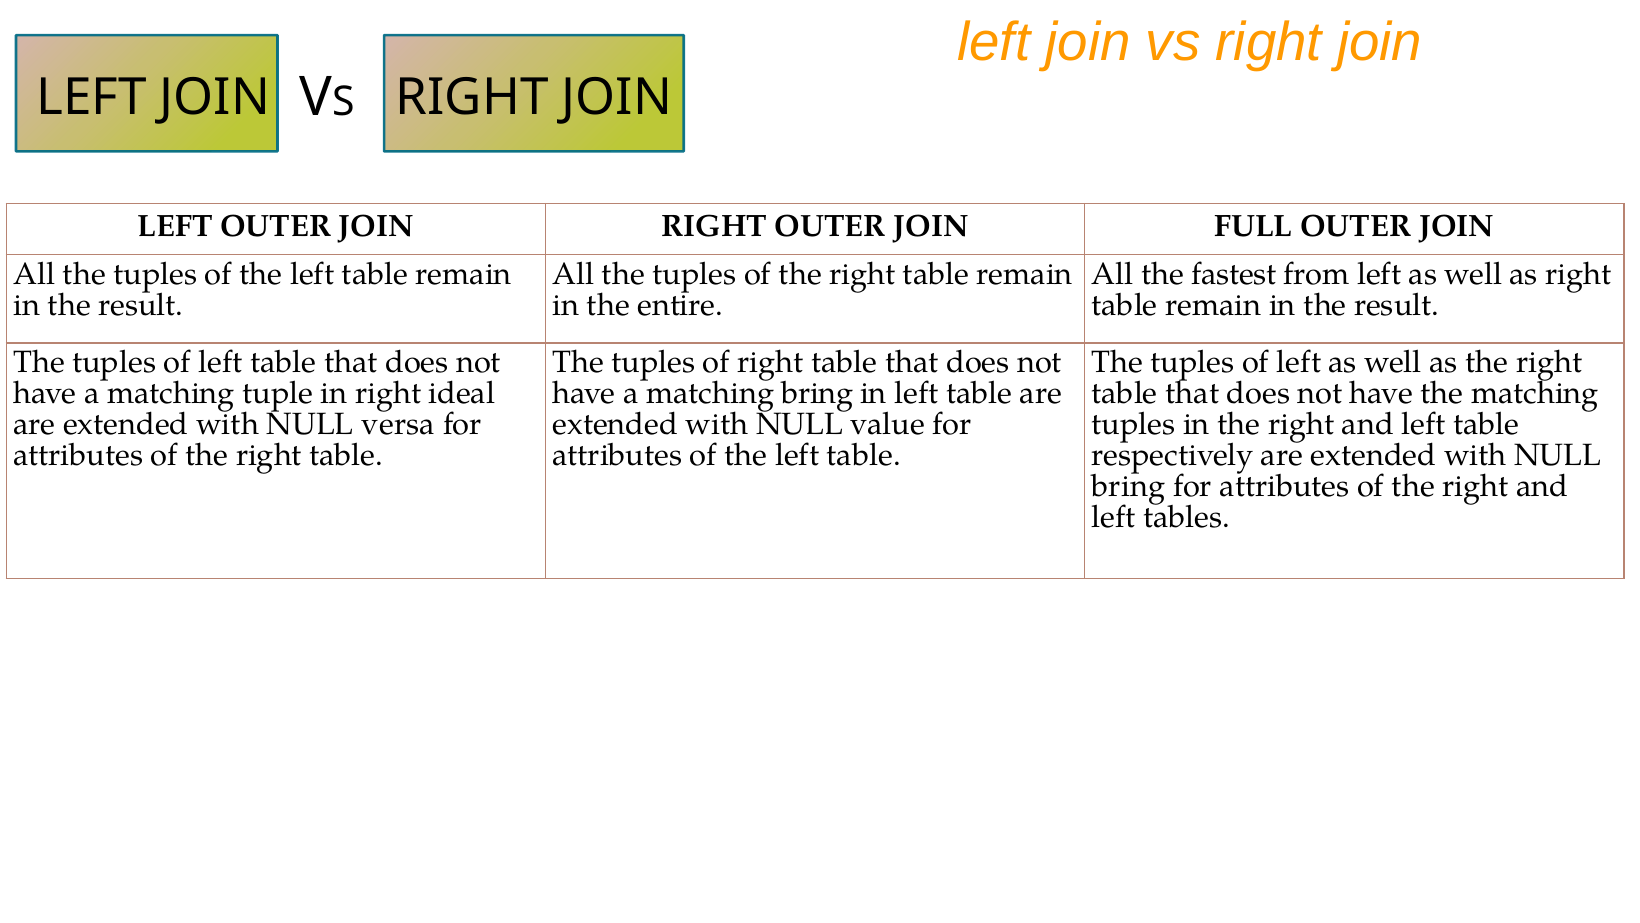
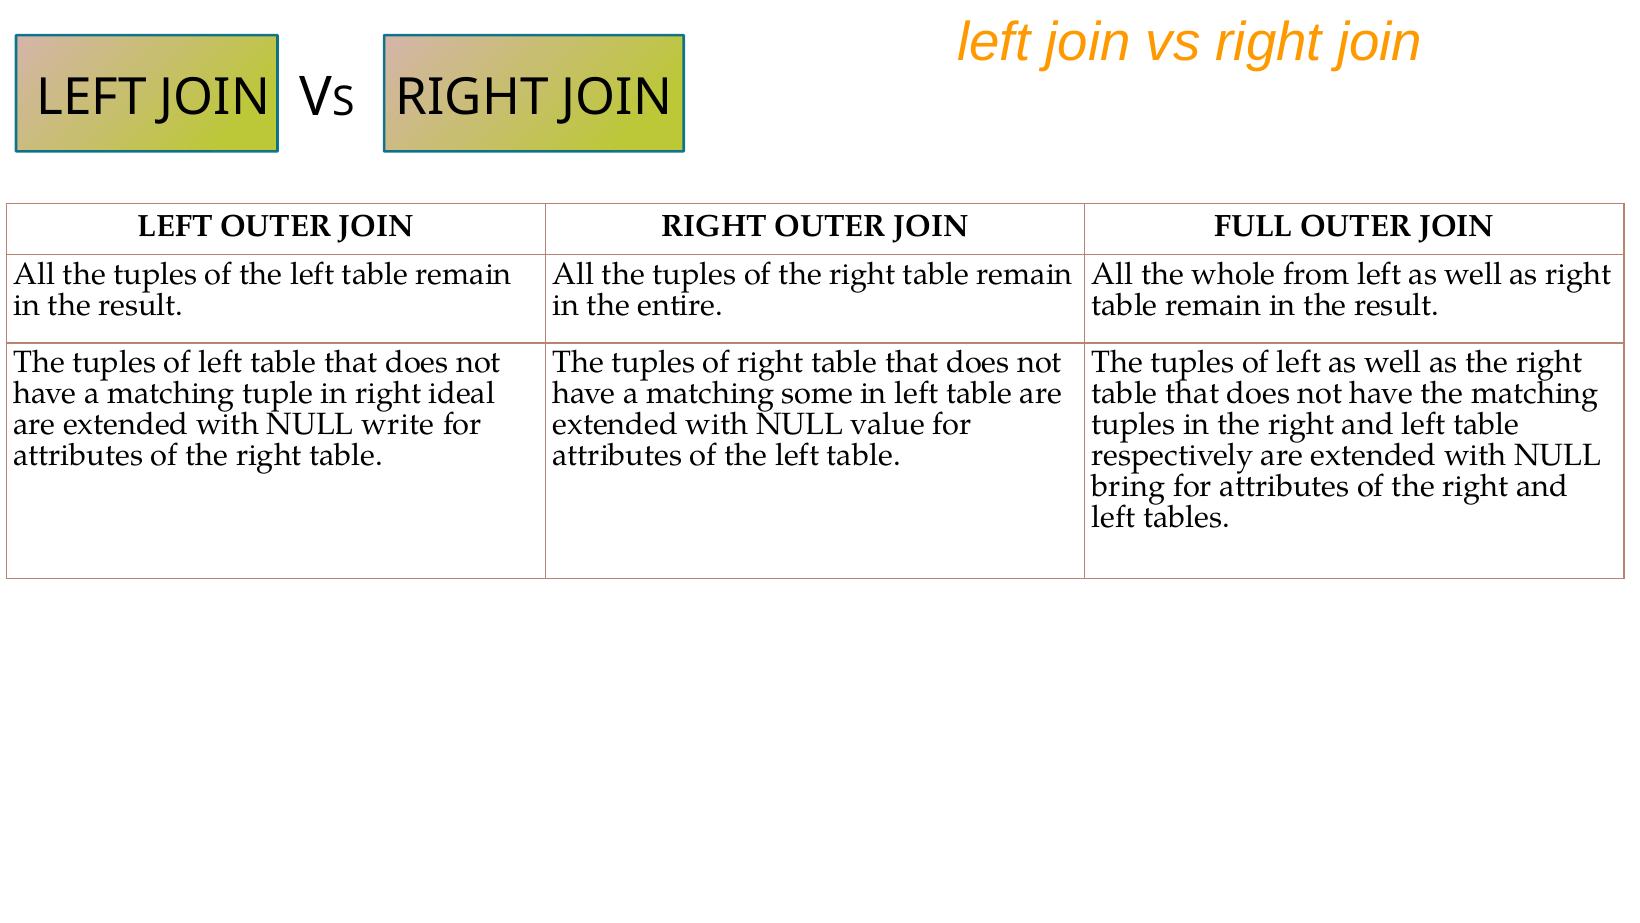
fastest: fastest -> whole (1234, 274)
matching bring: bring -> some (817, 393)
versa: versa -> write (398, 424)
